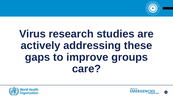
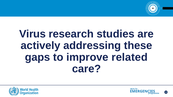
groups: groups -> related (130, 57)
